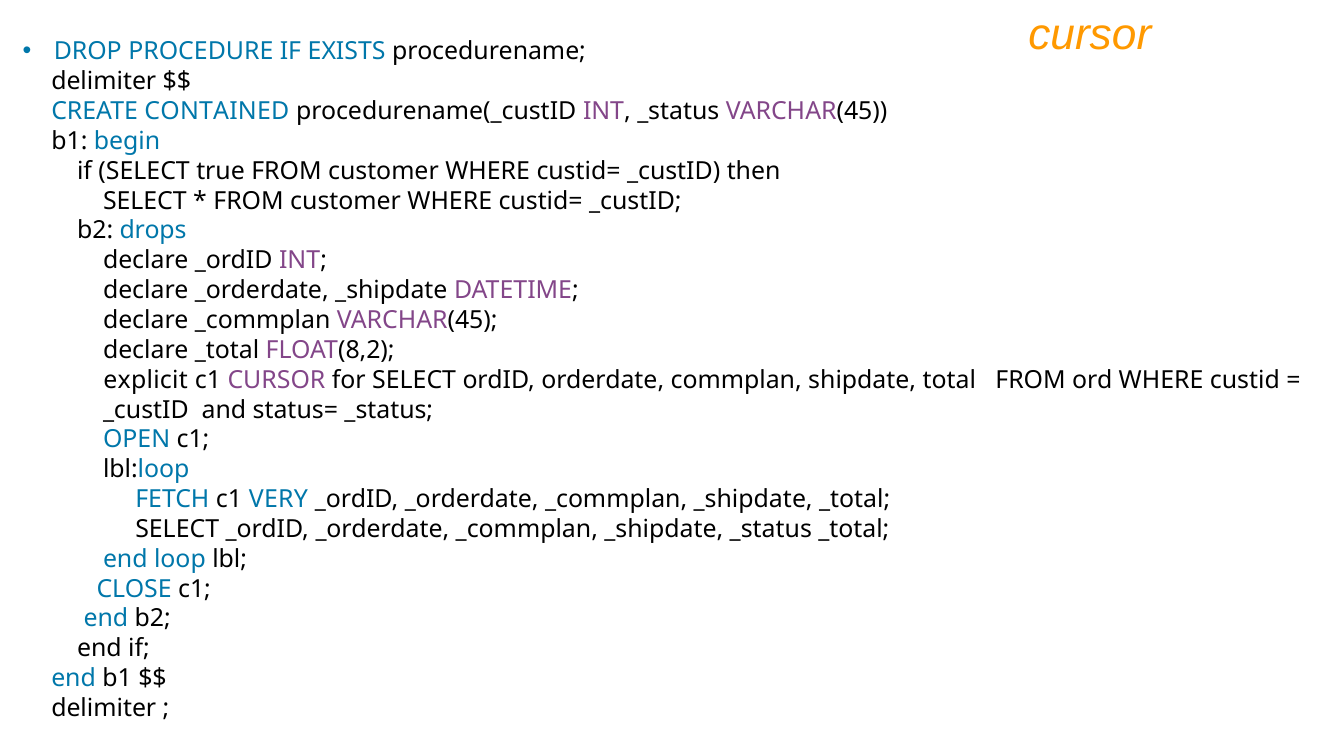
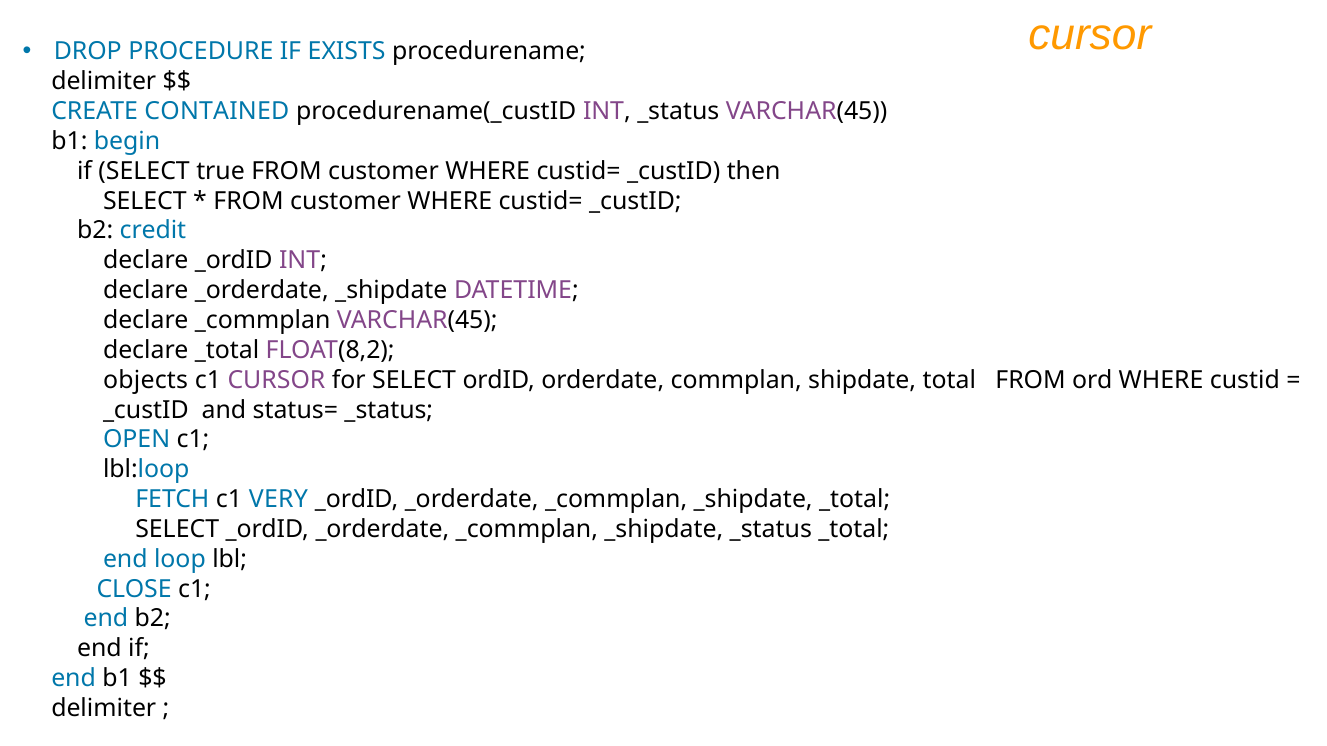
drops: drops -> credit (153, 231)
explicit: explicit -> objects (146, 380)
